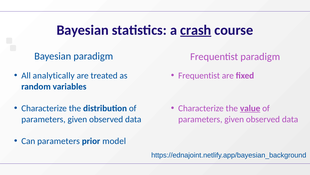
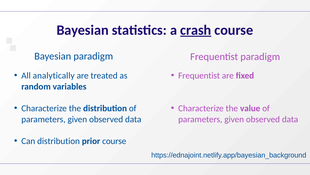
value underline: present -> none (250, 108)
Can parameters: parameters -> distribution (59, 141)
prior model: model -> course (114, 141)
